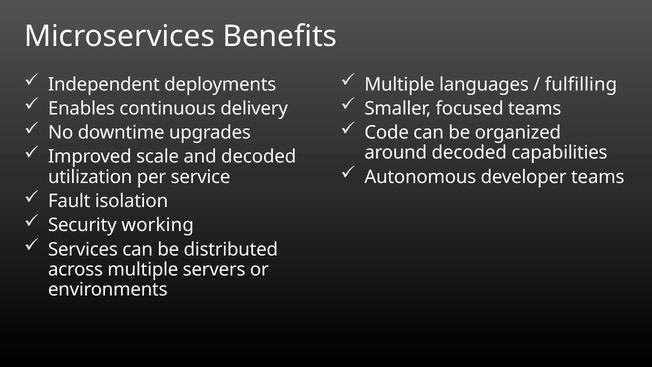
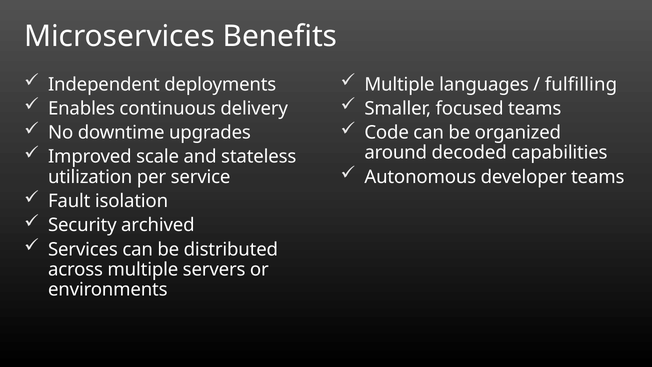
and decoded: decoded -> stateless (259, 157)
working: working -> archived (158, 225)
